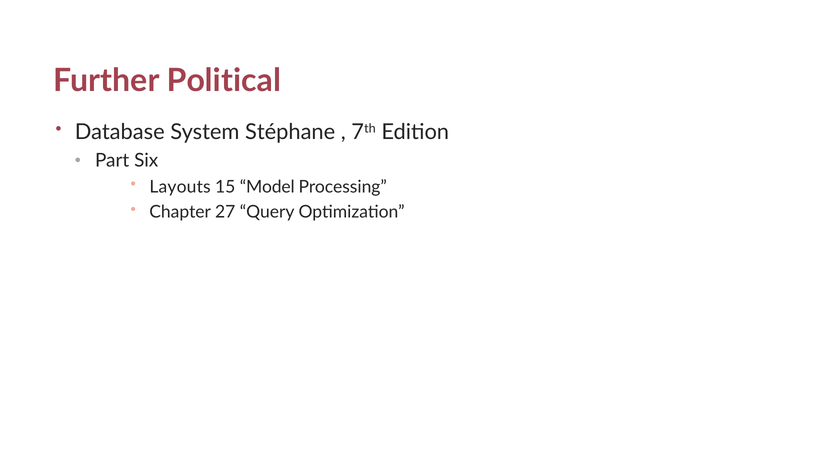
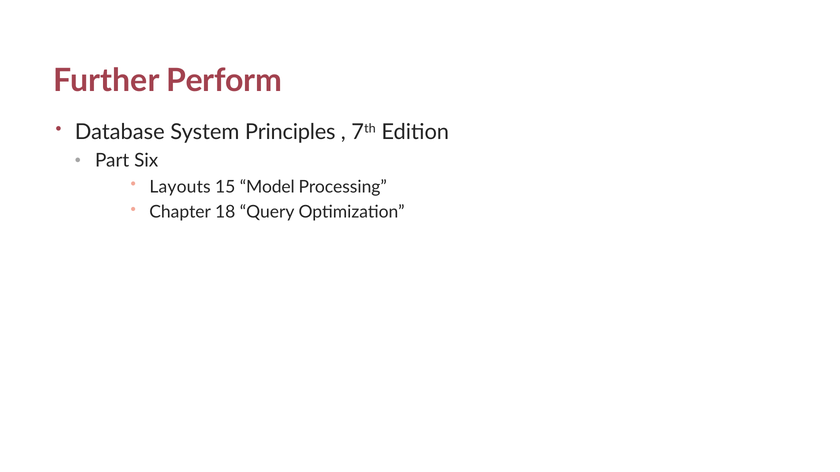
Political: Political -> Perform (224, 81)
Stéphane: Stéphane -> Principles (290, 132)
27: 27 -> 18 (225, 212)
